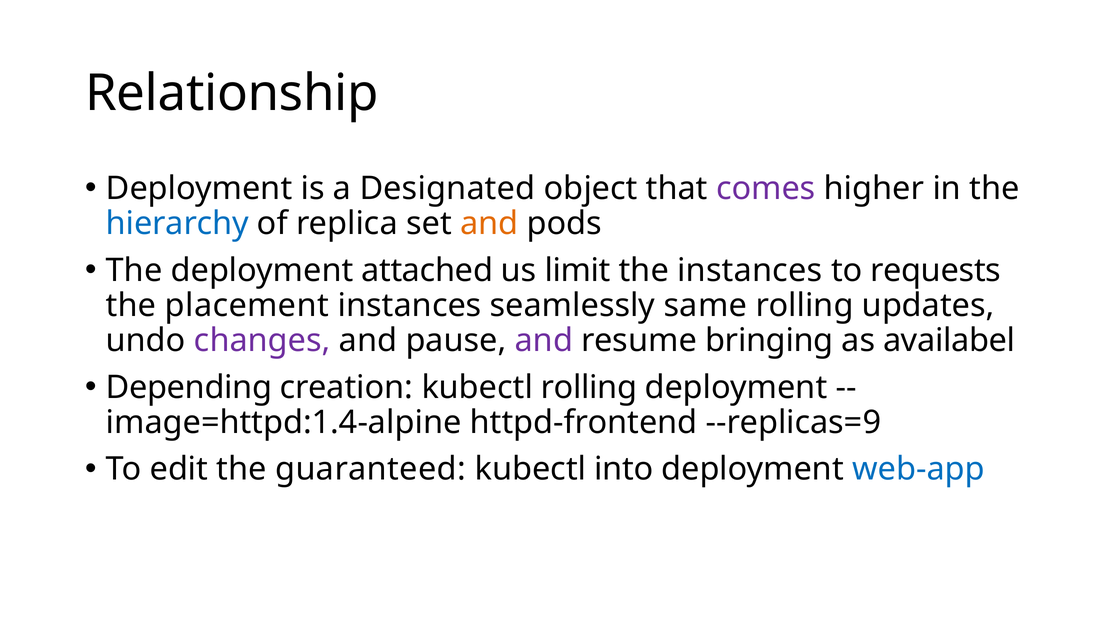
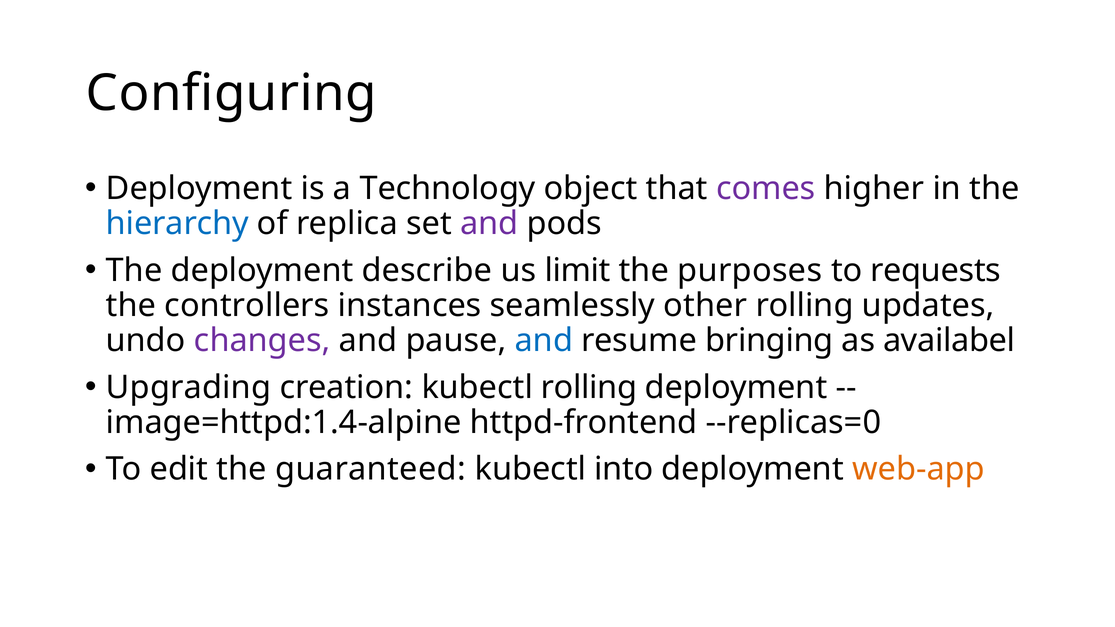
Relationship: Relationship -> Configuring (231, 94)
Designated: Designated -> Technology (448, 189)
and colour: orange -> purple (489, 224)
attached: attached -> describe (427, 270)
the instances: instances -> purposes (750, 270)
placement: placement -> controllers (247, 306)
same: same -> other (705, 306)
and colour: purple -> blue (544, 341)
Depending: Depending -> Upgrading (189, 387)
--replicas=9: --replicas=9 -> --replicas=0 (793, 423)
web-app colour: blue -> orange (918, 469)
